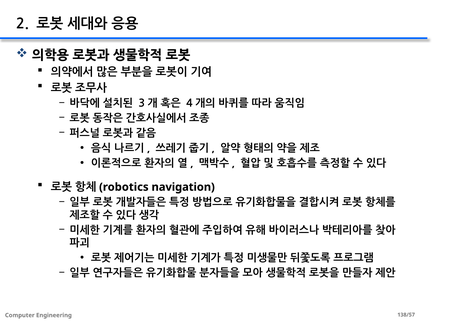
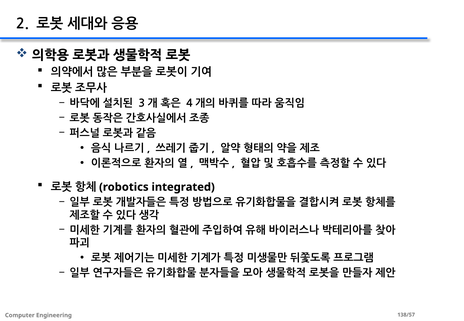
navigation: navigation -> integrated (183, 187)
